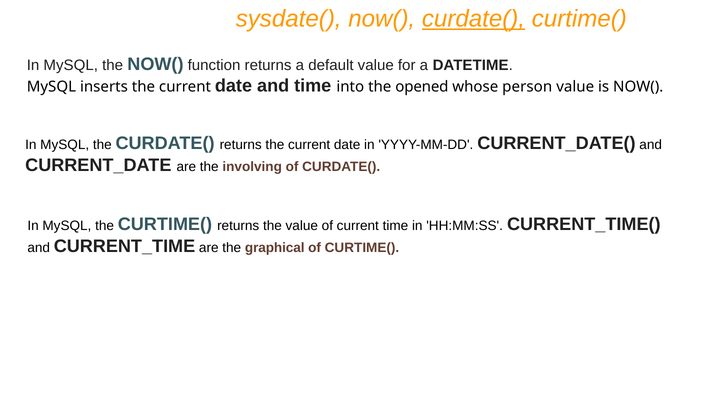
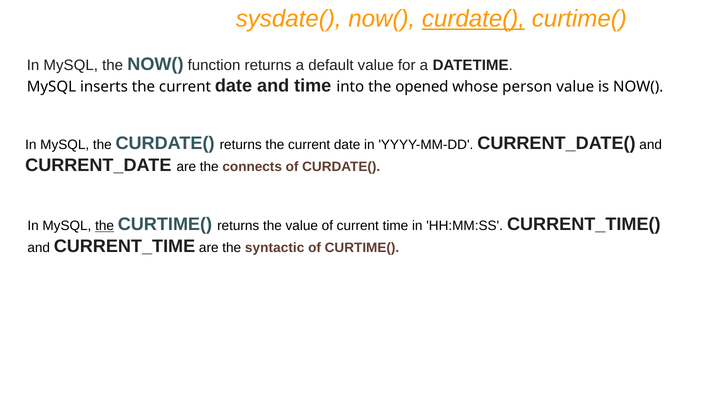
involving: involving -> connects (252, 166)
the underline: none -> present (105, 226)
graphical: graphical -> syntactic (275, 248)
